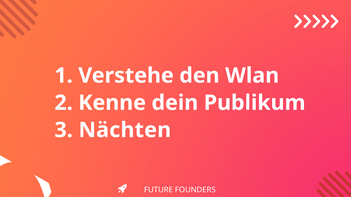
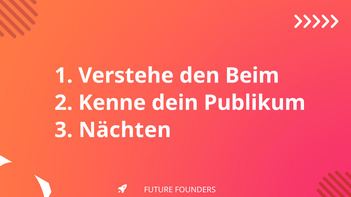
Wlan: Wlan -> Beim (252, 76)
